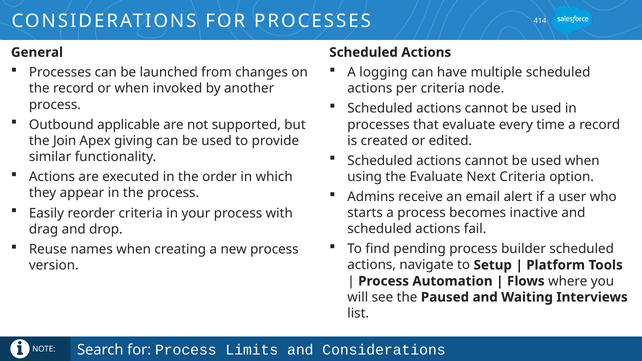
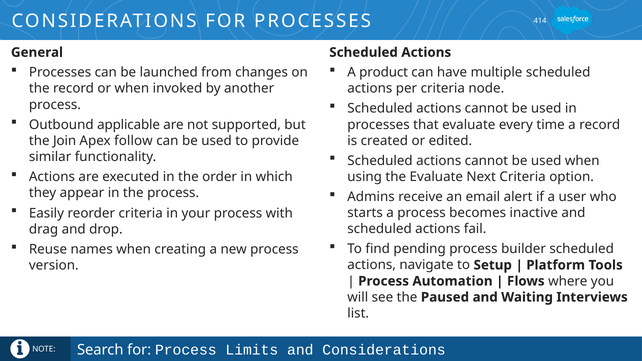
logging: logging -> product (384, 72)
giving: giving -> follow (133, 141)
